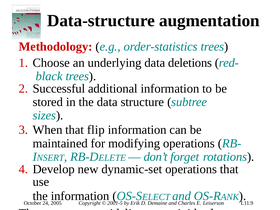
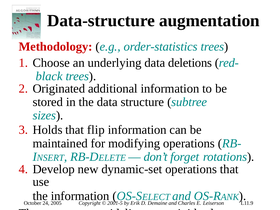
Successful: Successful -> Originated (59, 89)
When: When -> Holds (48, 130)
